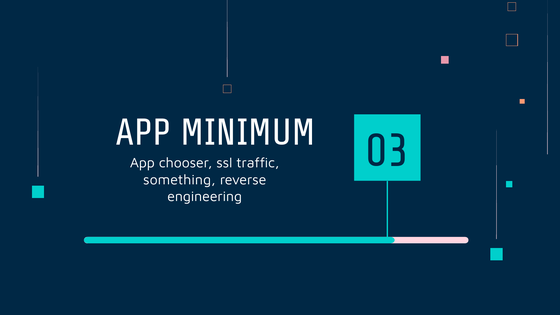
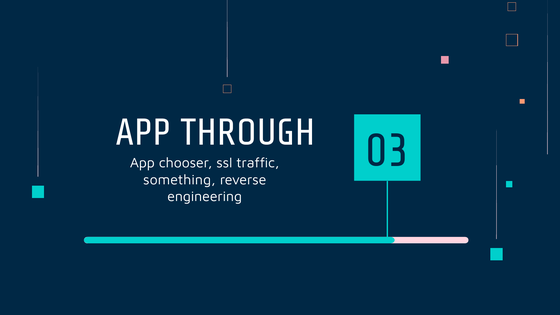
MINIMUM: MINIMUM -> THROUGH (248, 133)
